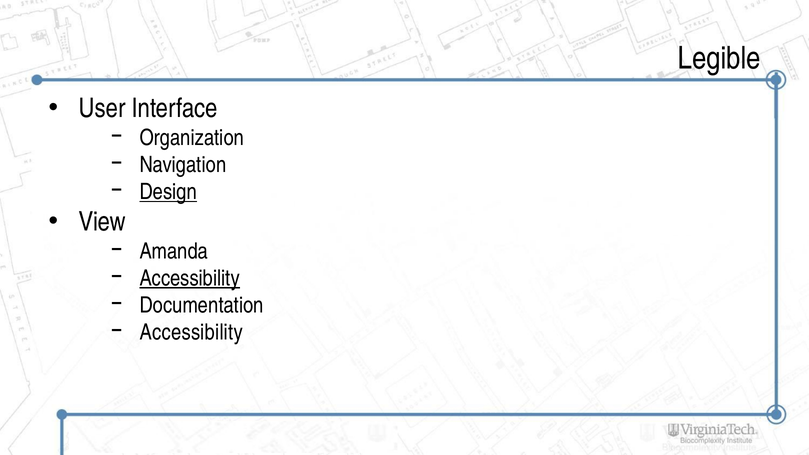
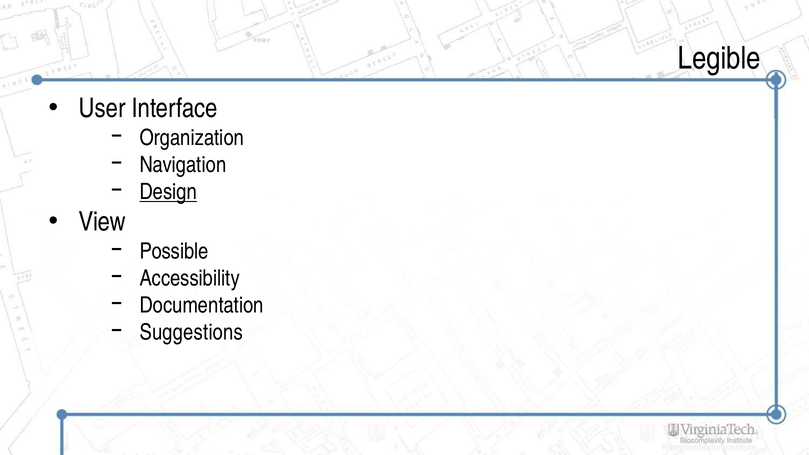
Amanda: Amanda -> Possible (174, 251)
Accessibility underline: present -> none (190, 278)
Accessibility: Accessibility -> Suggestions (191, 332)
